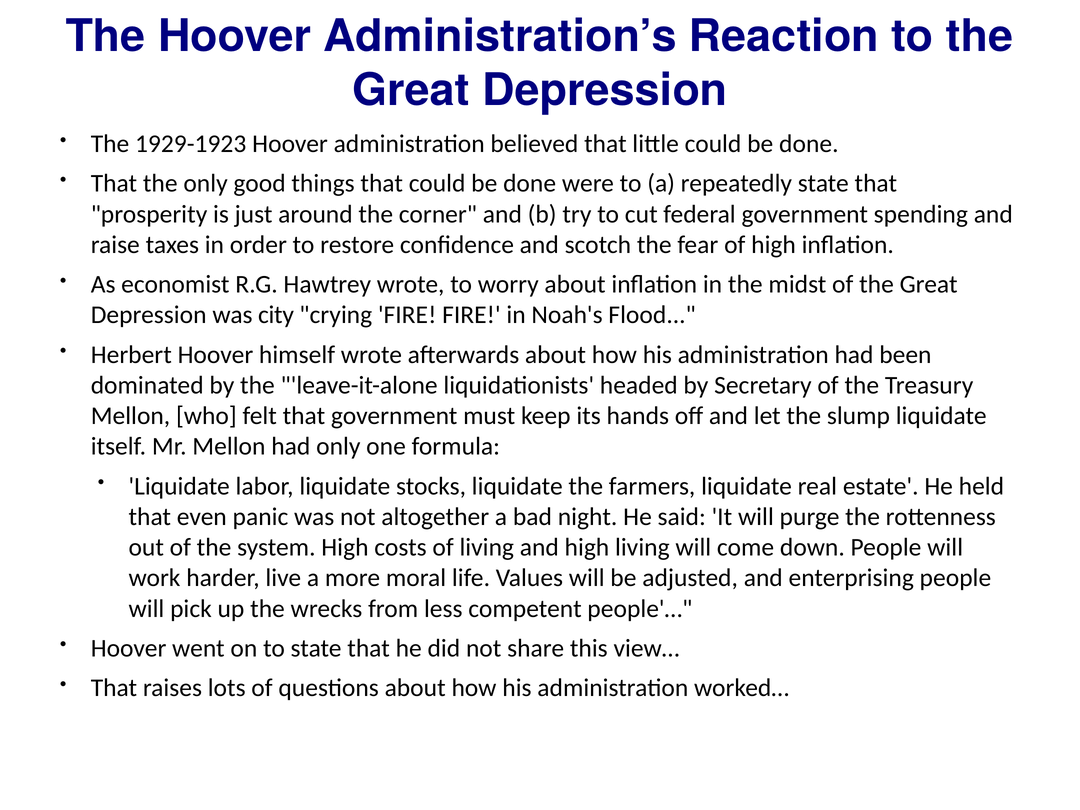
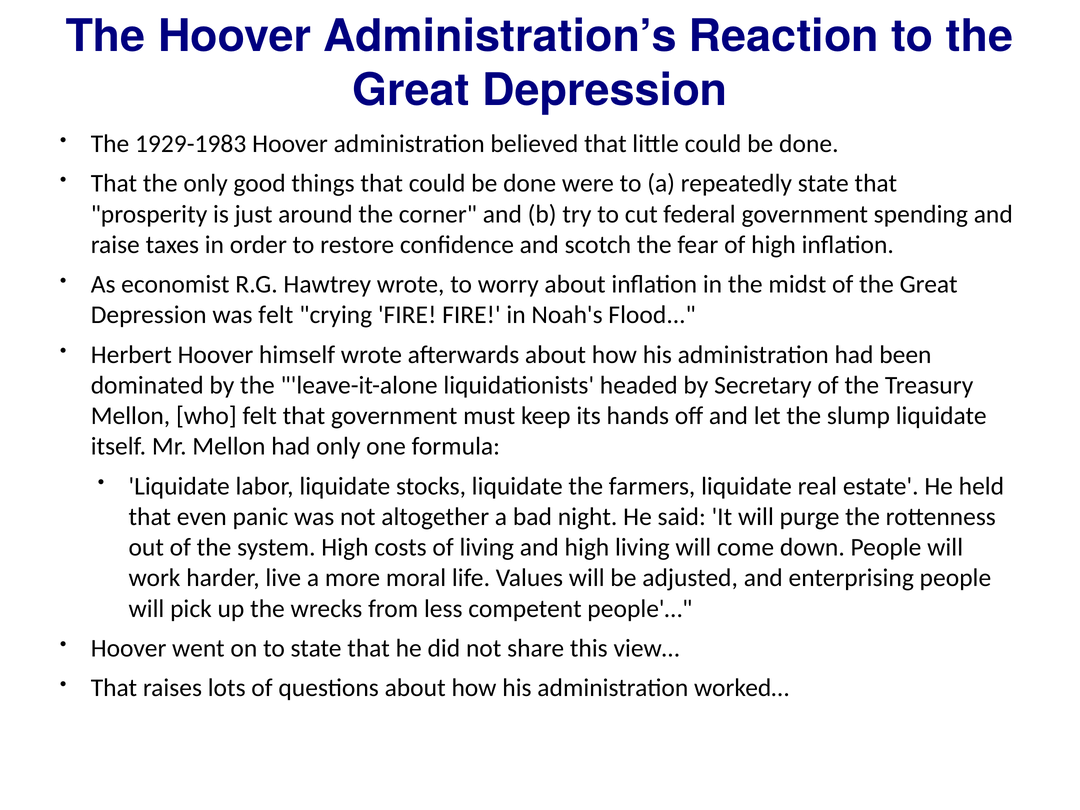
1929-1923: 1929-1923 -> 1929-1983 (191, 144)
was city: city -> felt (276, 315)
